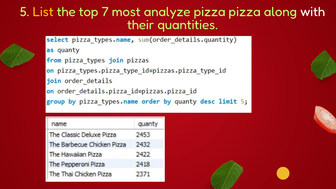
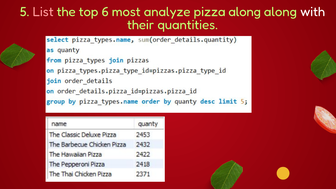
List colour: yellow -> pink (43, 12)
7: 7 -> 6 (105, 12)
pizza pizza: pizza -> along (245, 12)
